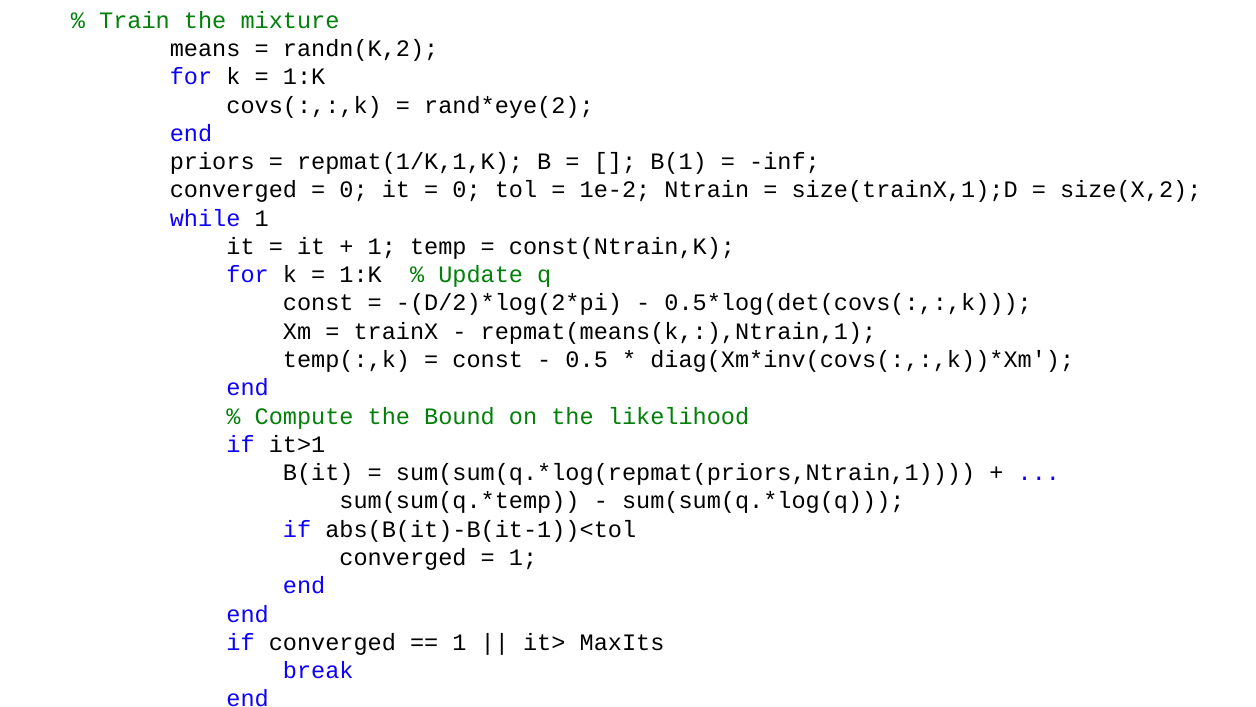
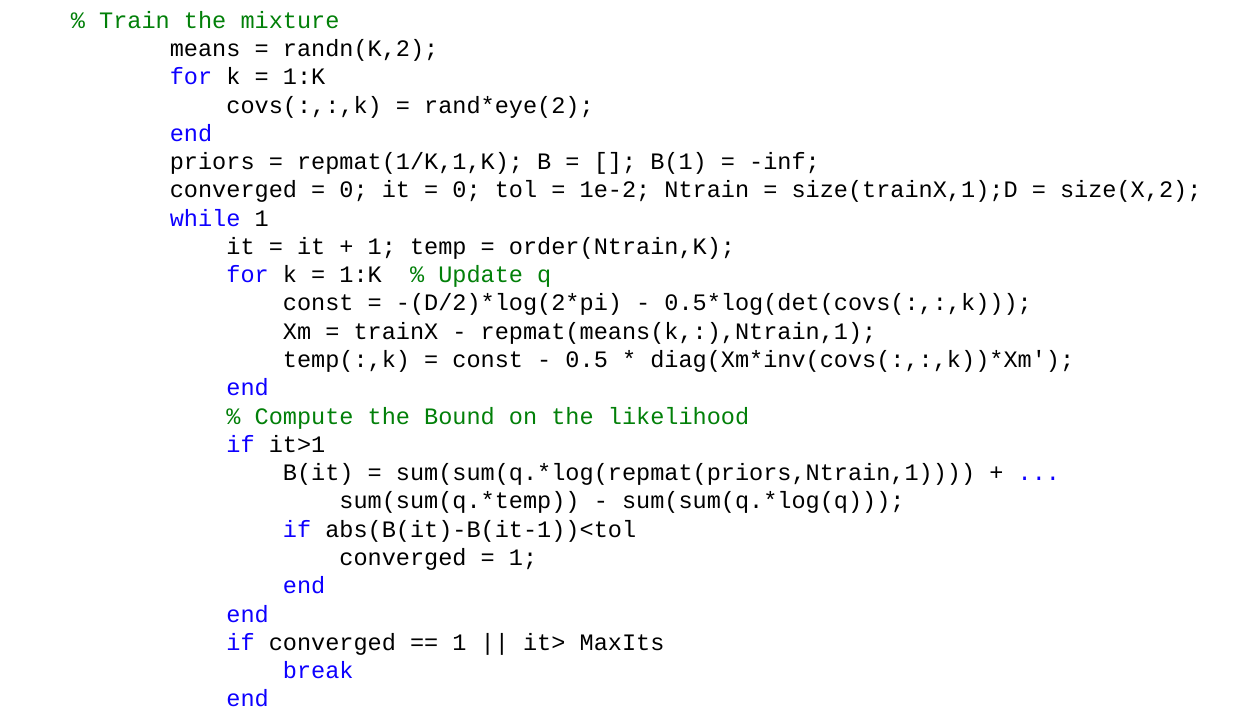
const(Ntrain,K: const(Ntrain,K -> order(Ntrain,K (622, 246)
